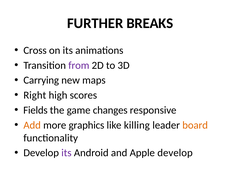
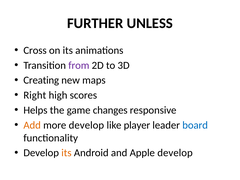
BREAKS: BREAKS -> UNLESS (150, 23)
Carrying: Carrying -> Creating (41, 80)
Fields: Fields -> Helps (35, 110)
more graphics: graphics -> develop (86, 125)
killing: killing -> player (137, 125)
board colour: orange -> blue (195, 125)
its colour: purple -> orange (66, 153)
